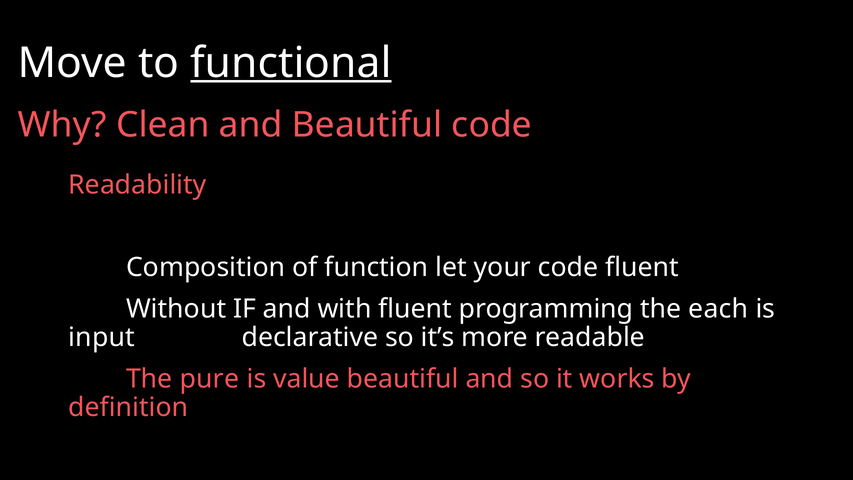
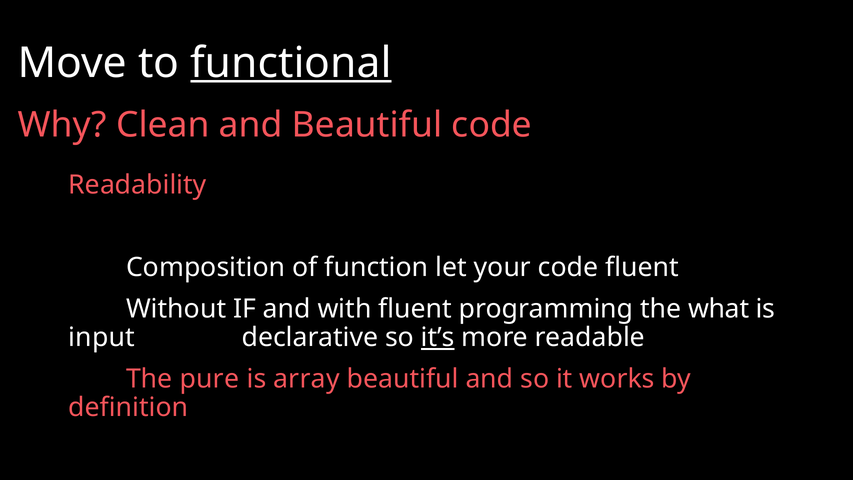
each: each -> what (719, 309)
it’s underline: none -> present (438, 337)
value: value -> array (306, 379)
